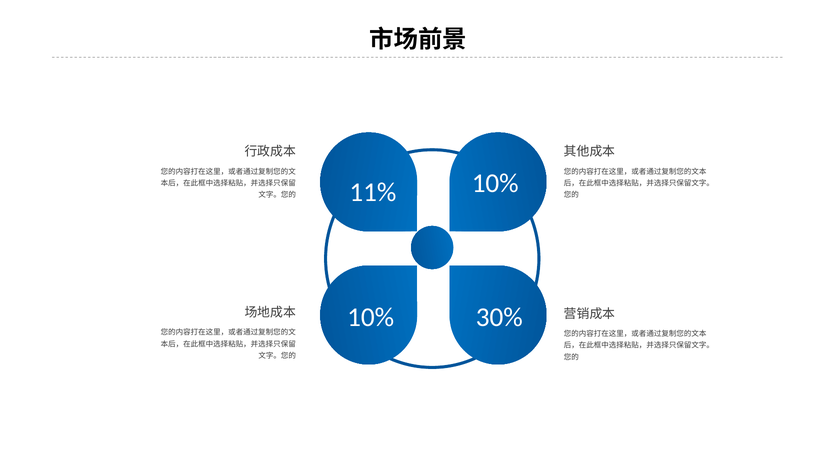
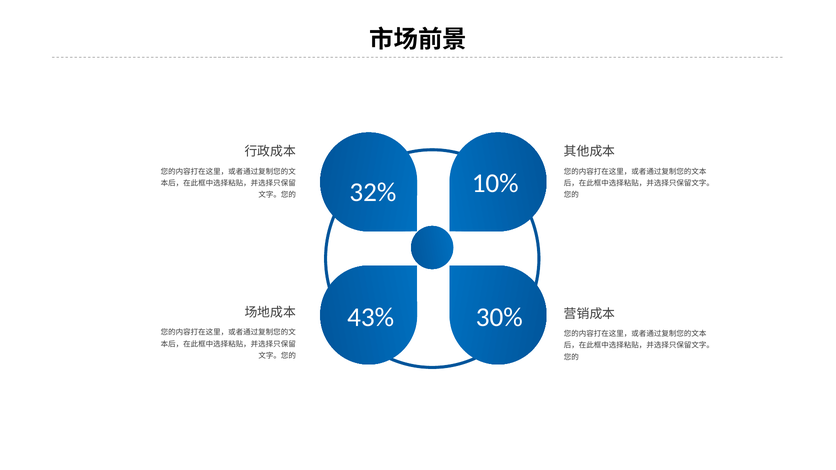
11%: 11% -> 32% (373, 192)
10%: 10% -> 43% (371, 318)
